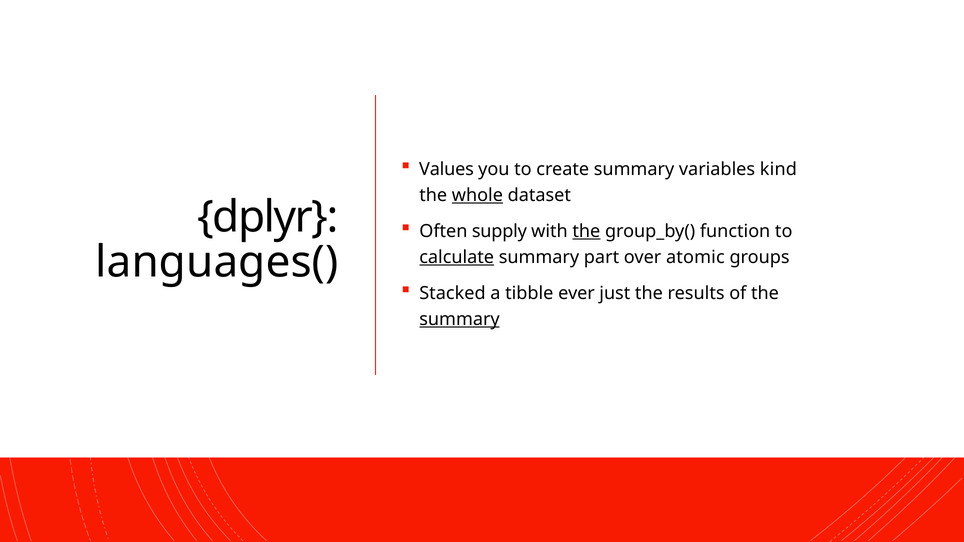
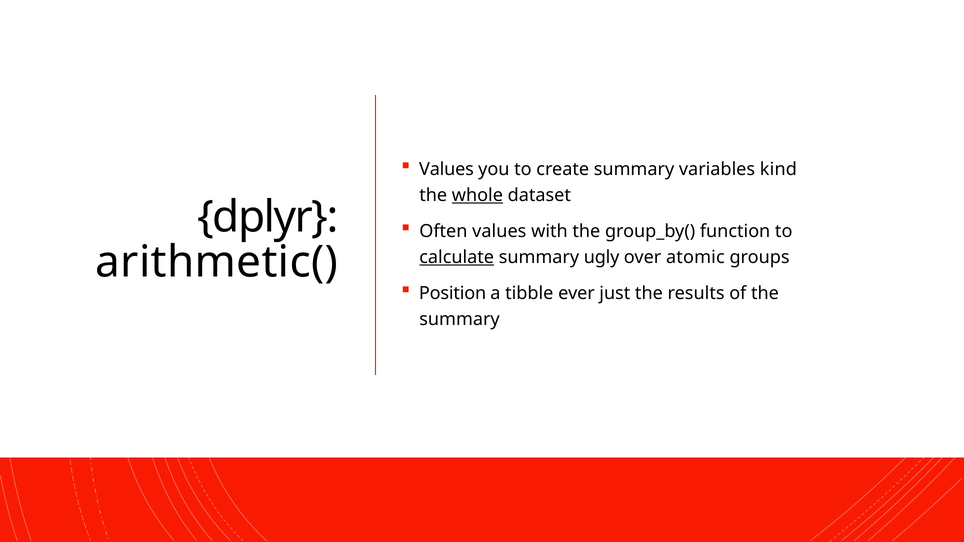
Often supply: supply -> values (499, 231)
the underline: present -> none (586, 231)
languages(: languages( -> arithmetic( (217, 262)
part: part -> ugly (602, 257)
Stacked: Stacked -> Position (453, 293)
summary underline: present -> none (460, 319)
